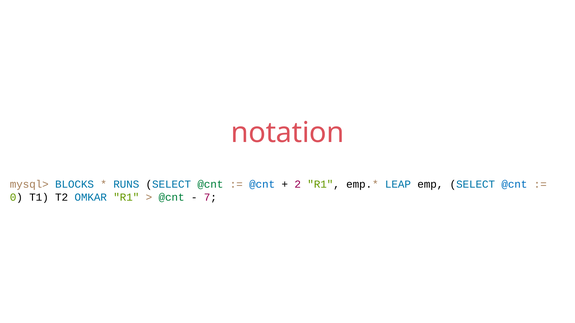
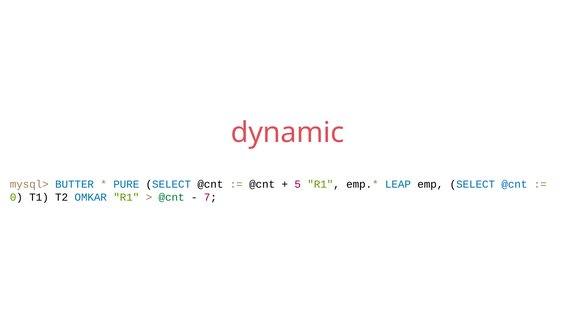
notation: notation -> dynamic (288, 133)
BLOCKS: BLOCKS -> BUTTER (75, 185)
RUNS: RUNS -> PURE (126, 185)
@cnt colour: green -> black (210, 185)
@cnt colour: blue -> black (262, 185)
2: 2 -> 5 (298, 185)
